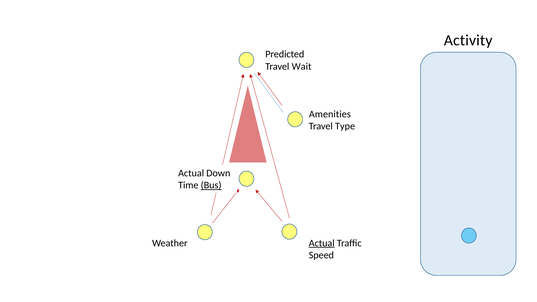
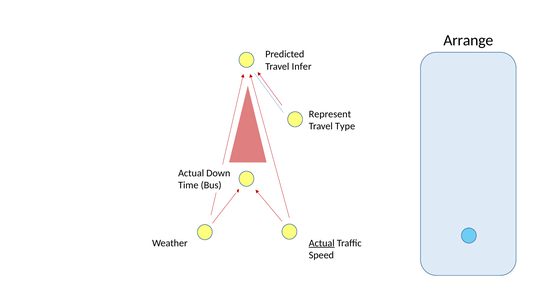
Activity: Activity -> Arrange (468, 40)
Wait: Wait -> Infer (302, 66)
Amenities: Amenities -> Represent (330, 114)
Bus underline: present -> none (211, 185)
